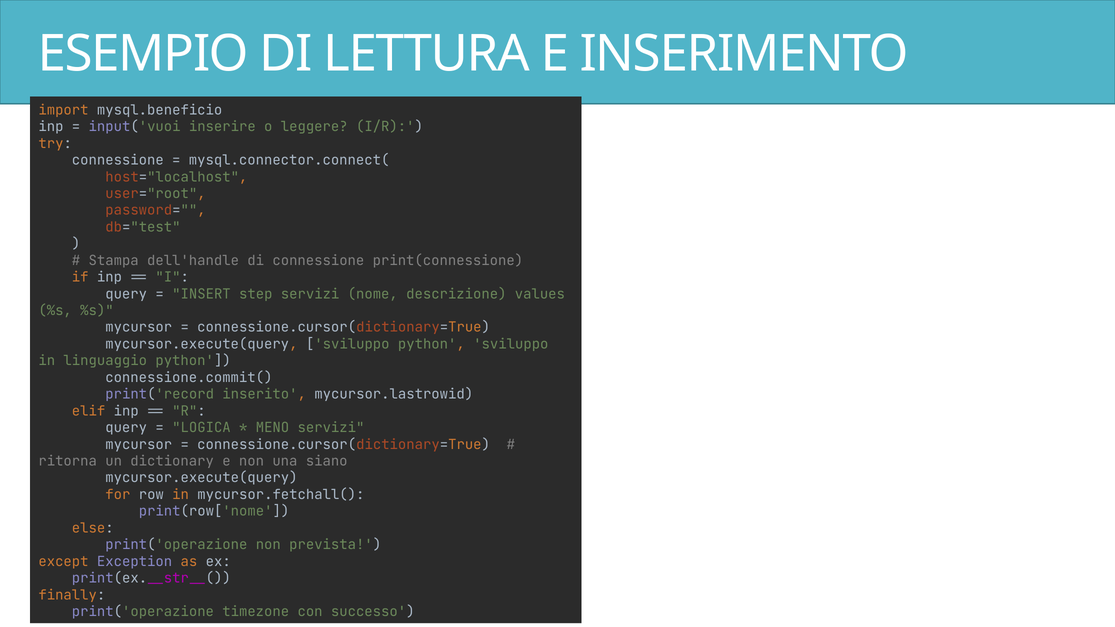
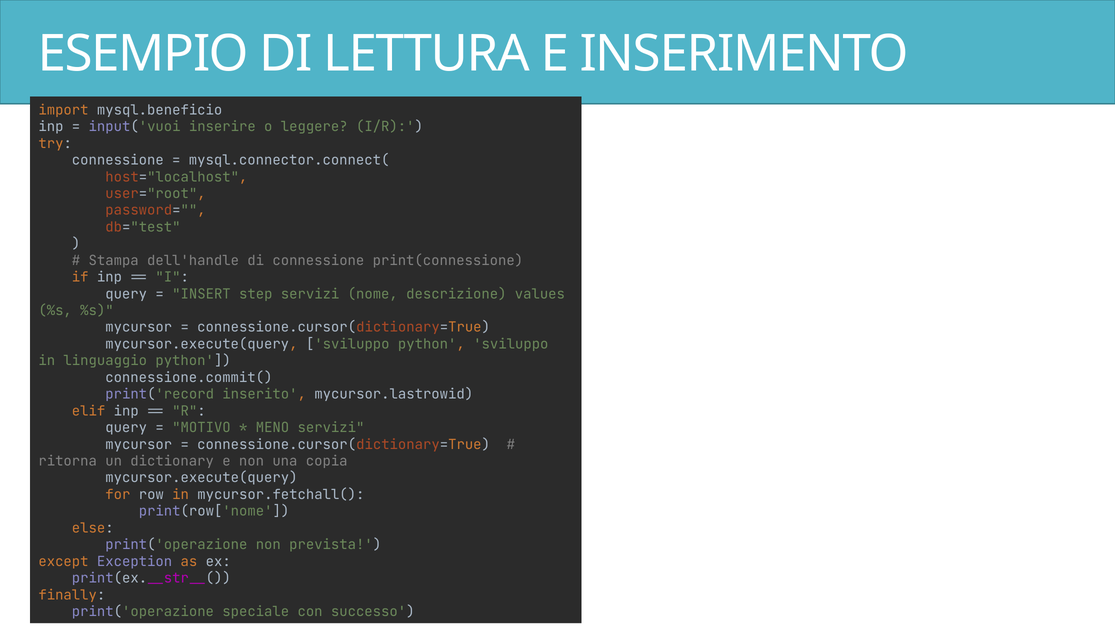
LOGICA: LOGICA -> MOTIVO (201, 428)
siano: siano -> copia (327, 461)
timezone: timezone -> speciale (256, 612)
